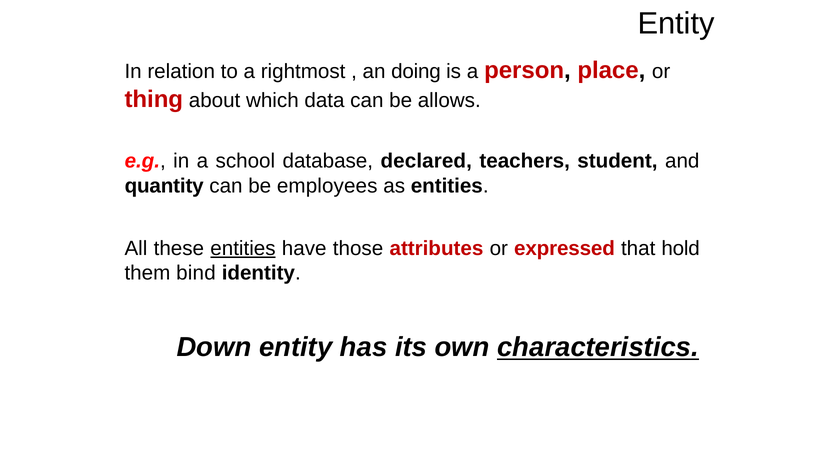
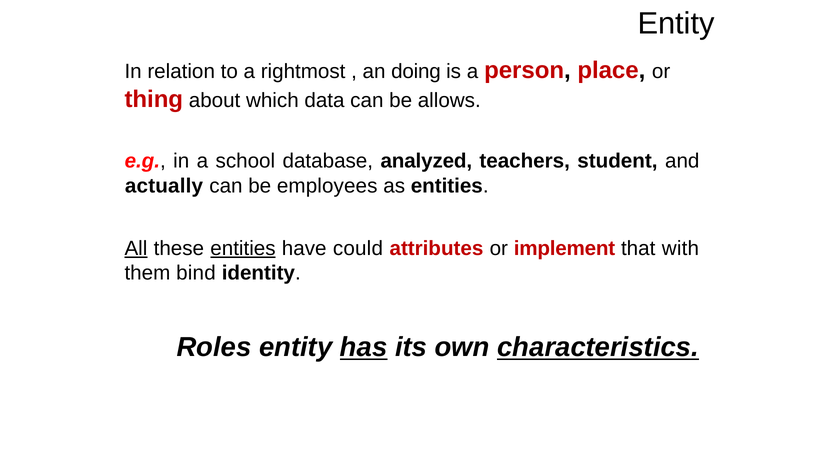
declared: declared -> analyzed (426, 161)
quantity: quantity -> actually (164, 186)
All underline: none -> present (136, 249)
those: those -> could (358, 249)
expressed: expressed -> implement (565, 249)
hold: hold -> with (680, 249)
Down: Down -> Roles (214, 348)
has underline: none -> present (364, 348)
